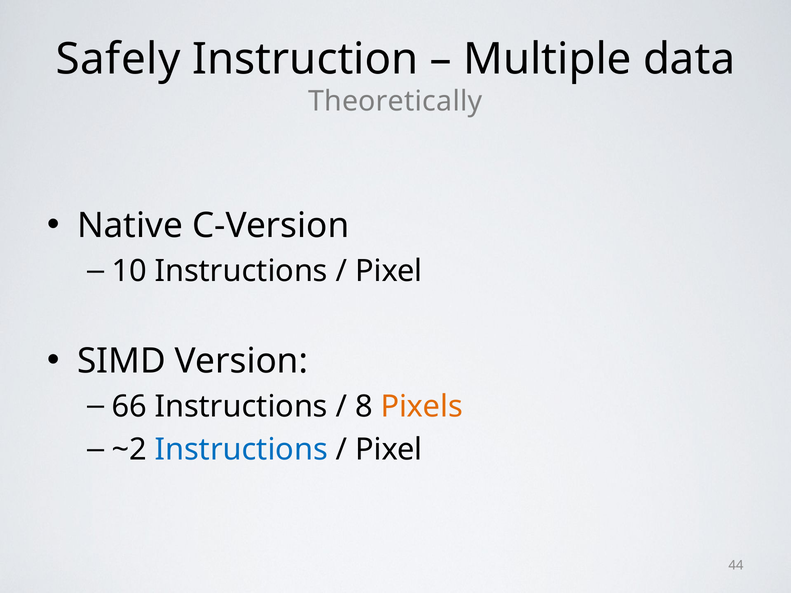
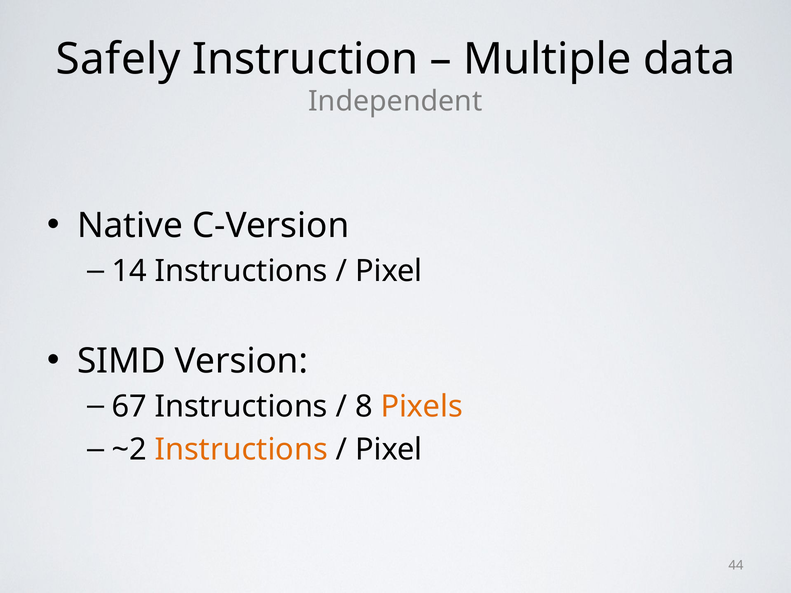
Theoretically: Theoretically -> Independent (395, 102)
10: 10 -> 14 (129, 271)
66: 66 -> 67 (129, 407)
Instructions colour: blue -> orange (241, 450)
